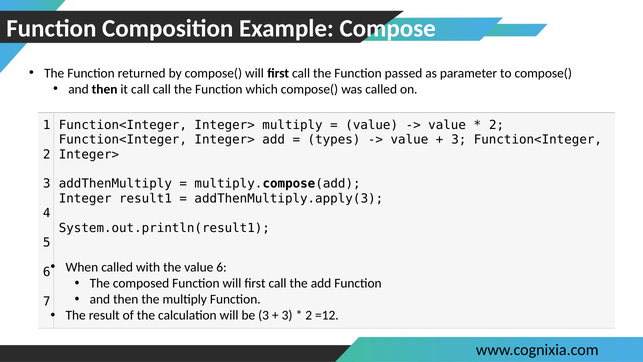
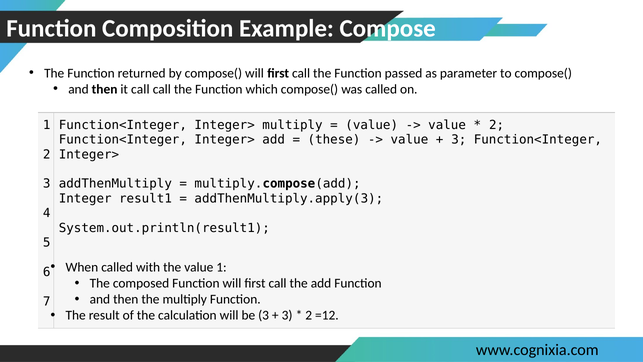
types: types -> these (334, 140)
value 6: 6 -> 1 (222, 267)
